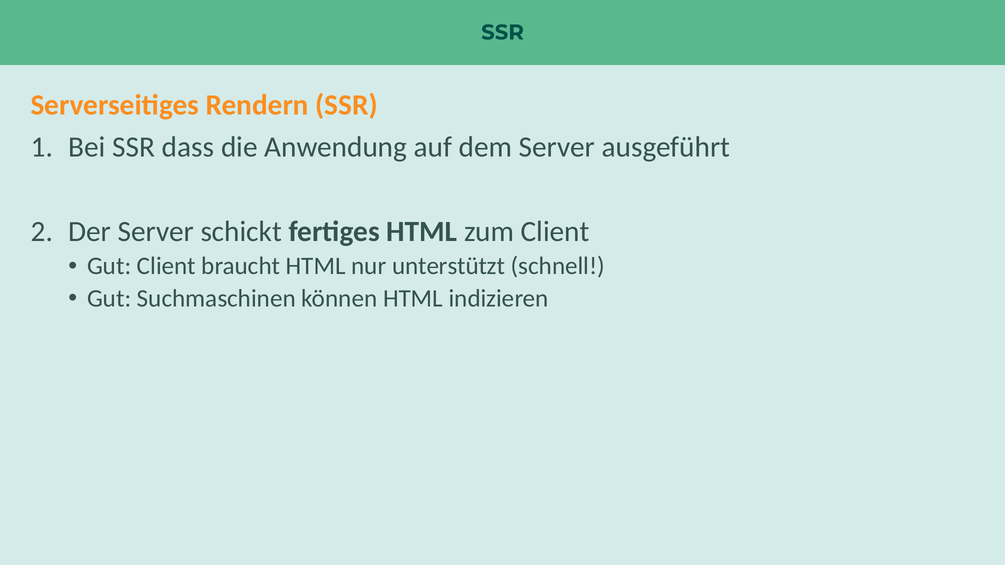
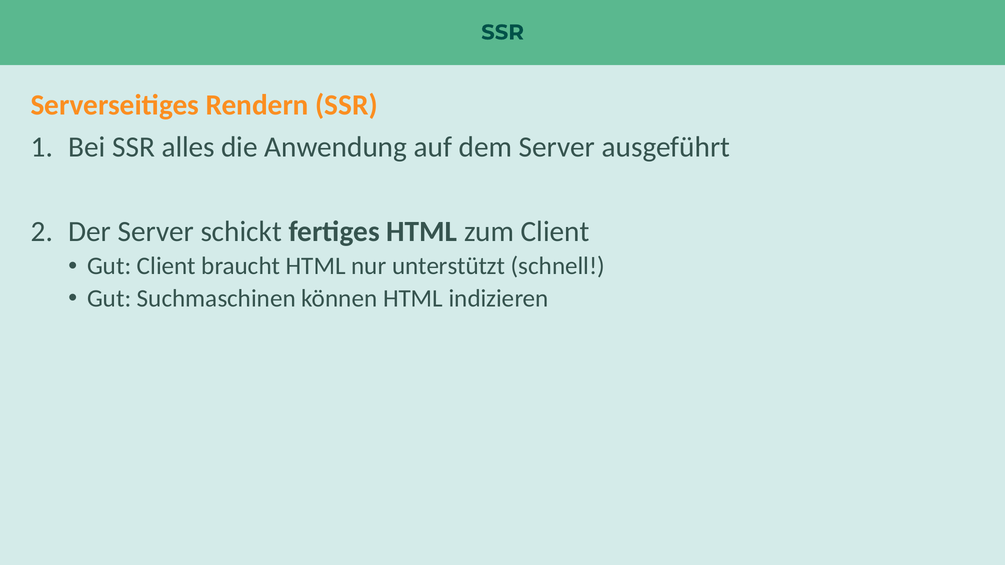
dass: dass -> alles (188, 147)
